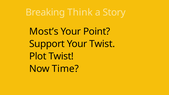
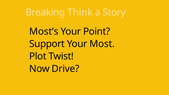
Your Twist: Twist -> Most (102, 44)
Time: Time -> Drive (65, 69)
